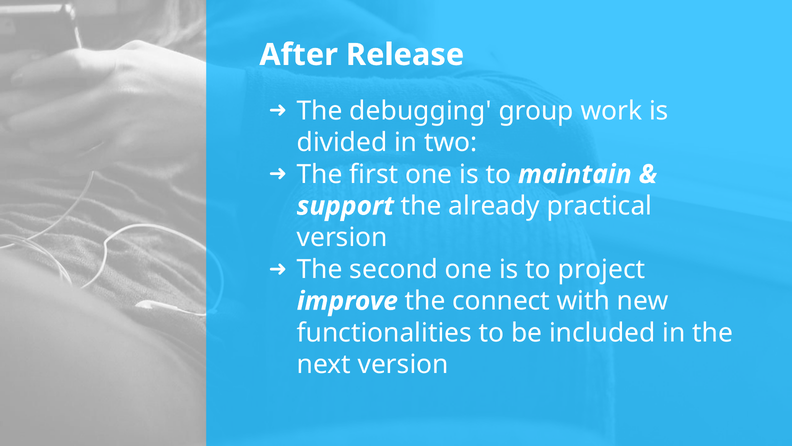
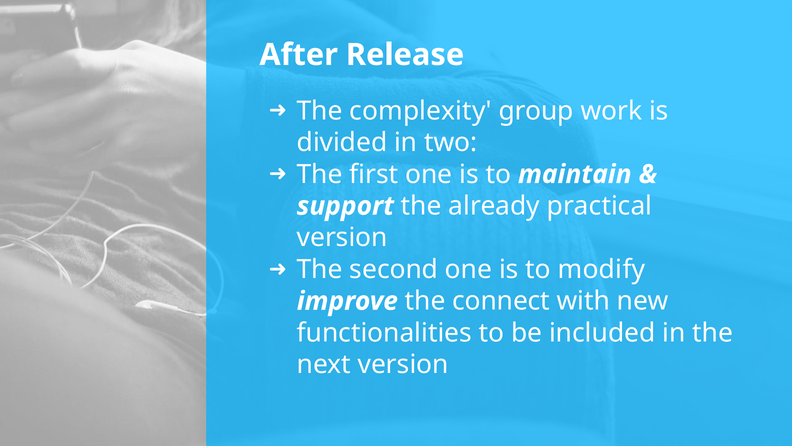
debugging: debugging -> complexity (420, 111)
project: project -> modify (602, 269)
